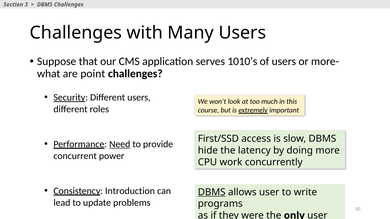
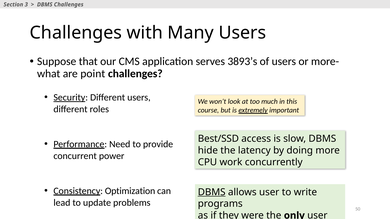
1010’s: 1010’s -> 3893’s (242, 62)
First/SSD: First/SSD -> Best/SSD (218, 139)
Need underline: present -> none (120, 144)
Introduction: Introduction -> Optimization (130, 191)
